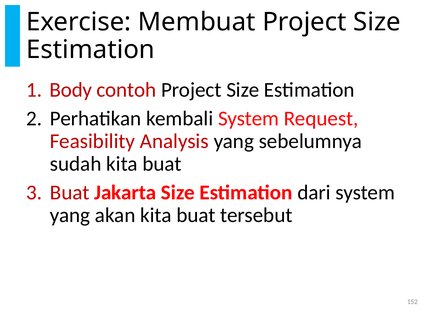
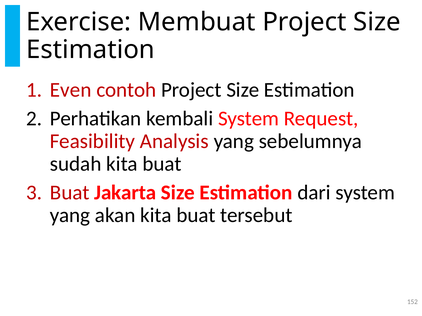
Body: Body -> Even (71, 90)
